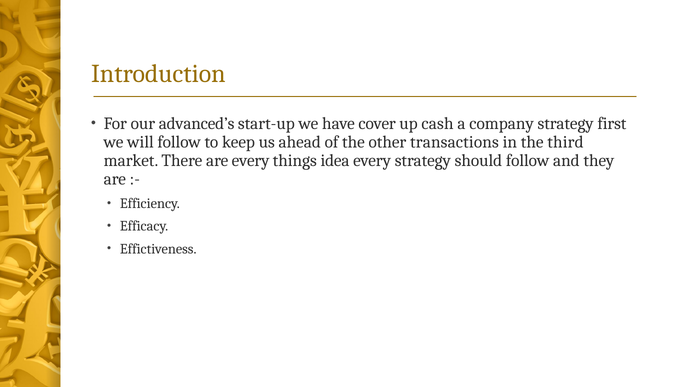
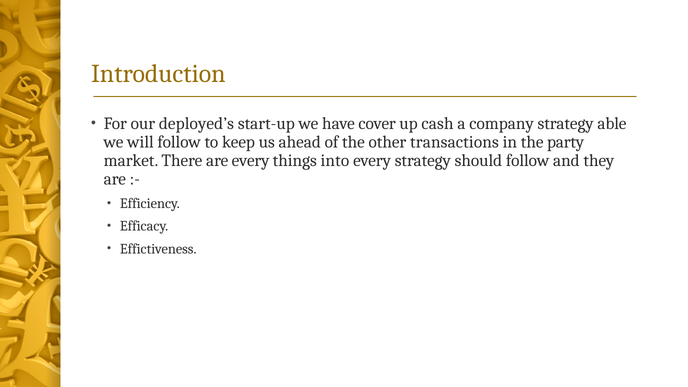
advanced’s: advanced’s -> deployed’s (196, 124)
first: first -> able (612, 124)
third: third -> party (566, 142)
idea: idea -> into (335, 161)
